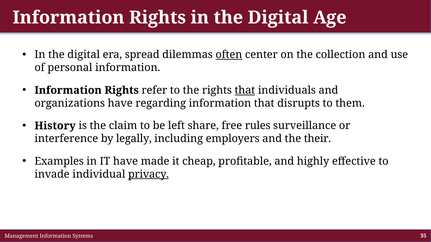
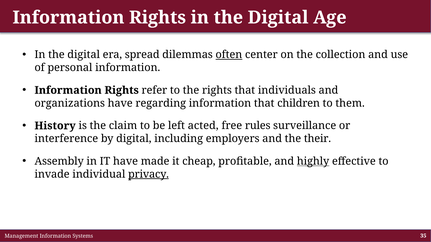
that underline: present -> none (245, 90)
disrupts: disrupts -> children (299, 103)
share: share -> acted (203, 126)
by legally: legally -> digital (134, 139)
Examples: Examples -> Assembly (59, 162)
highly underline: none -> present (313, 162)
